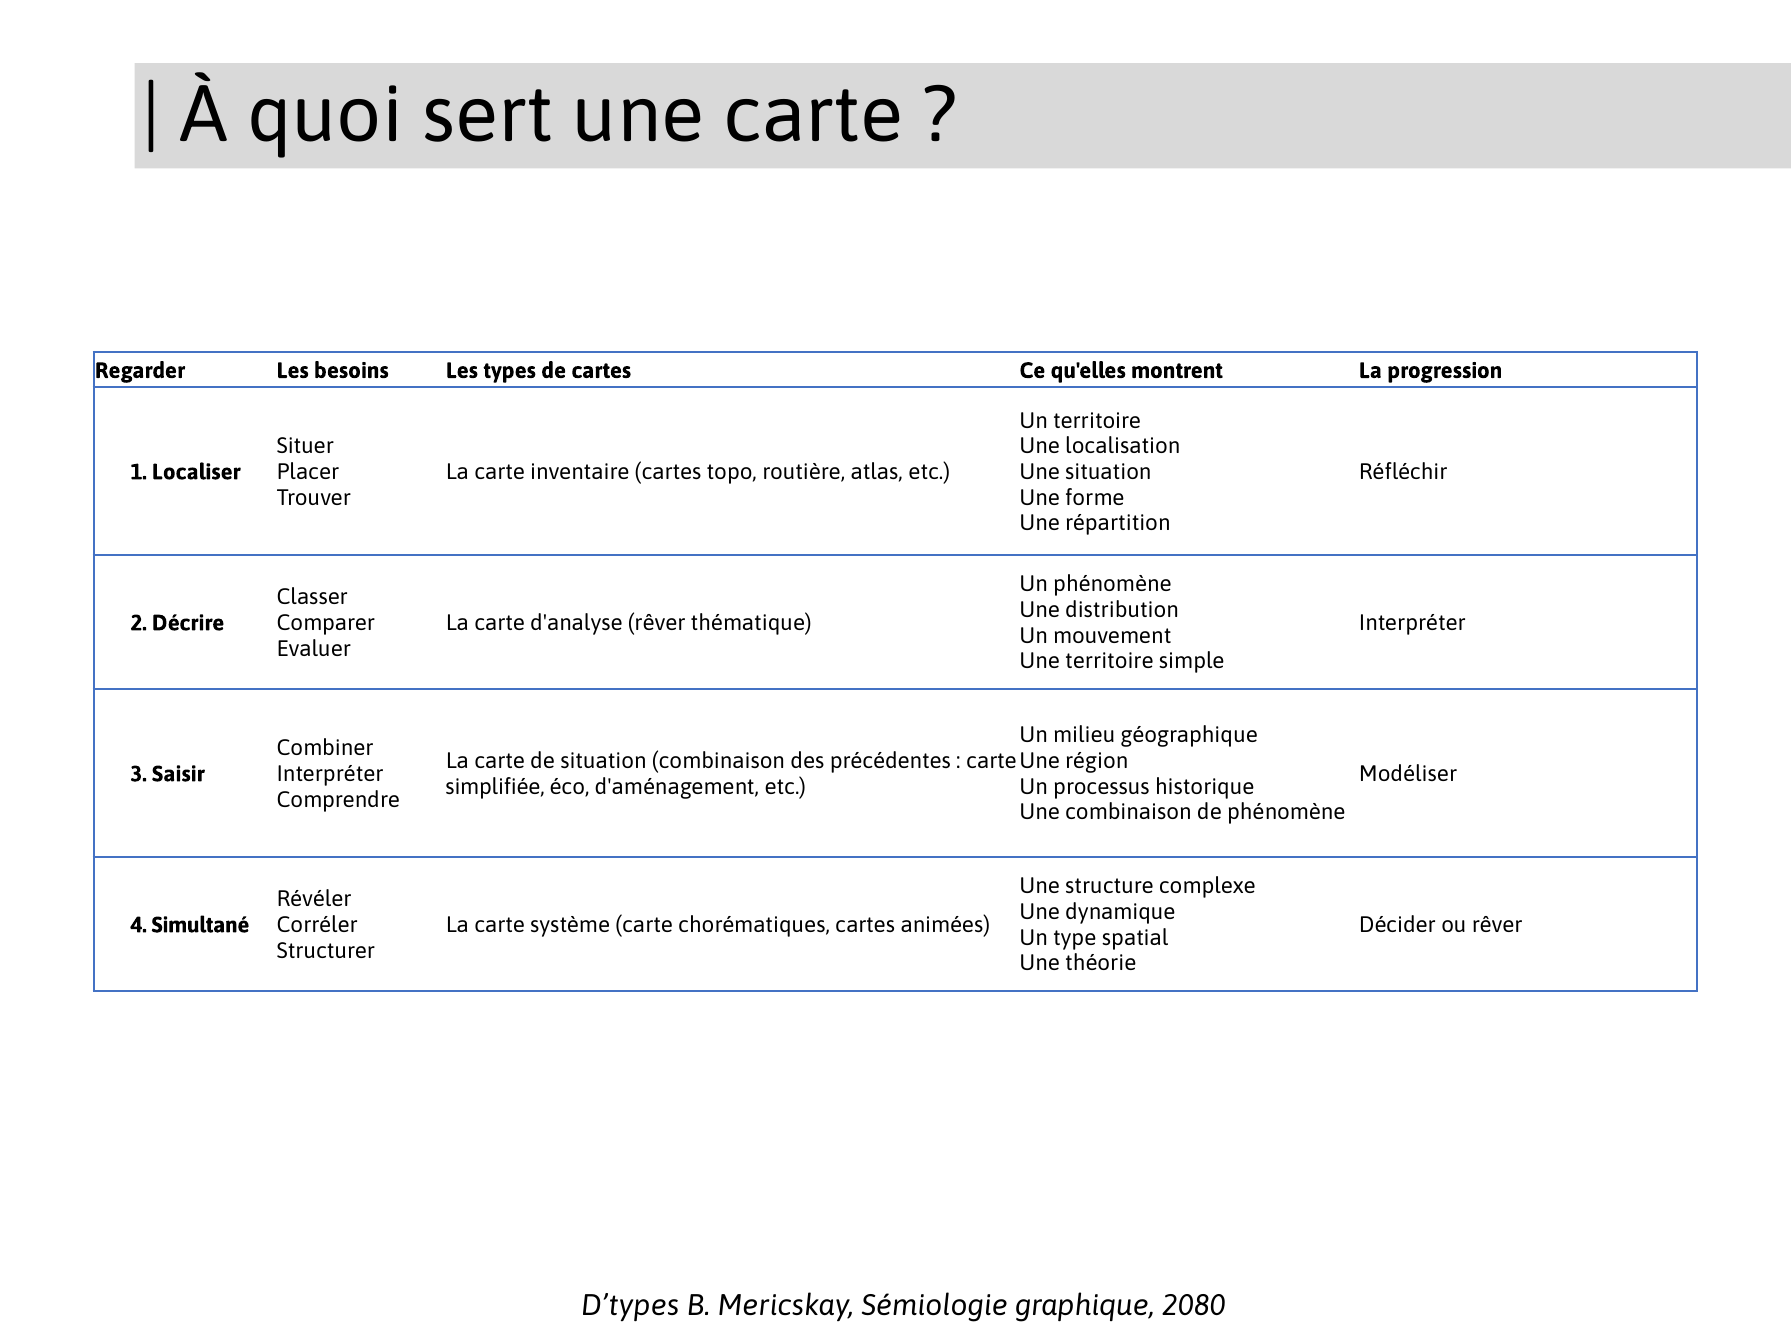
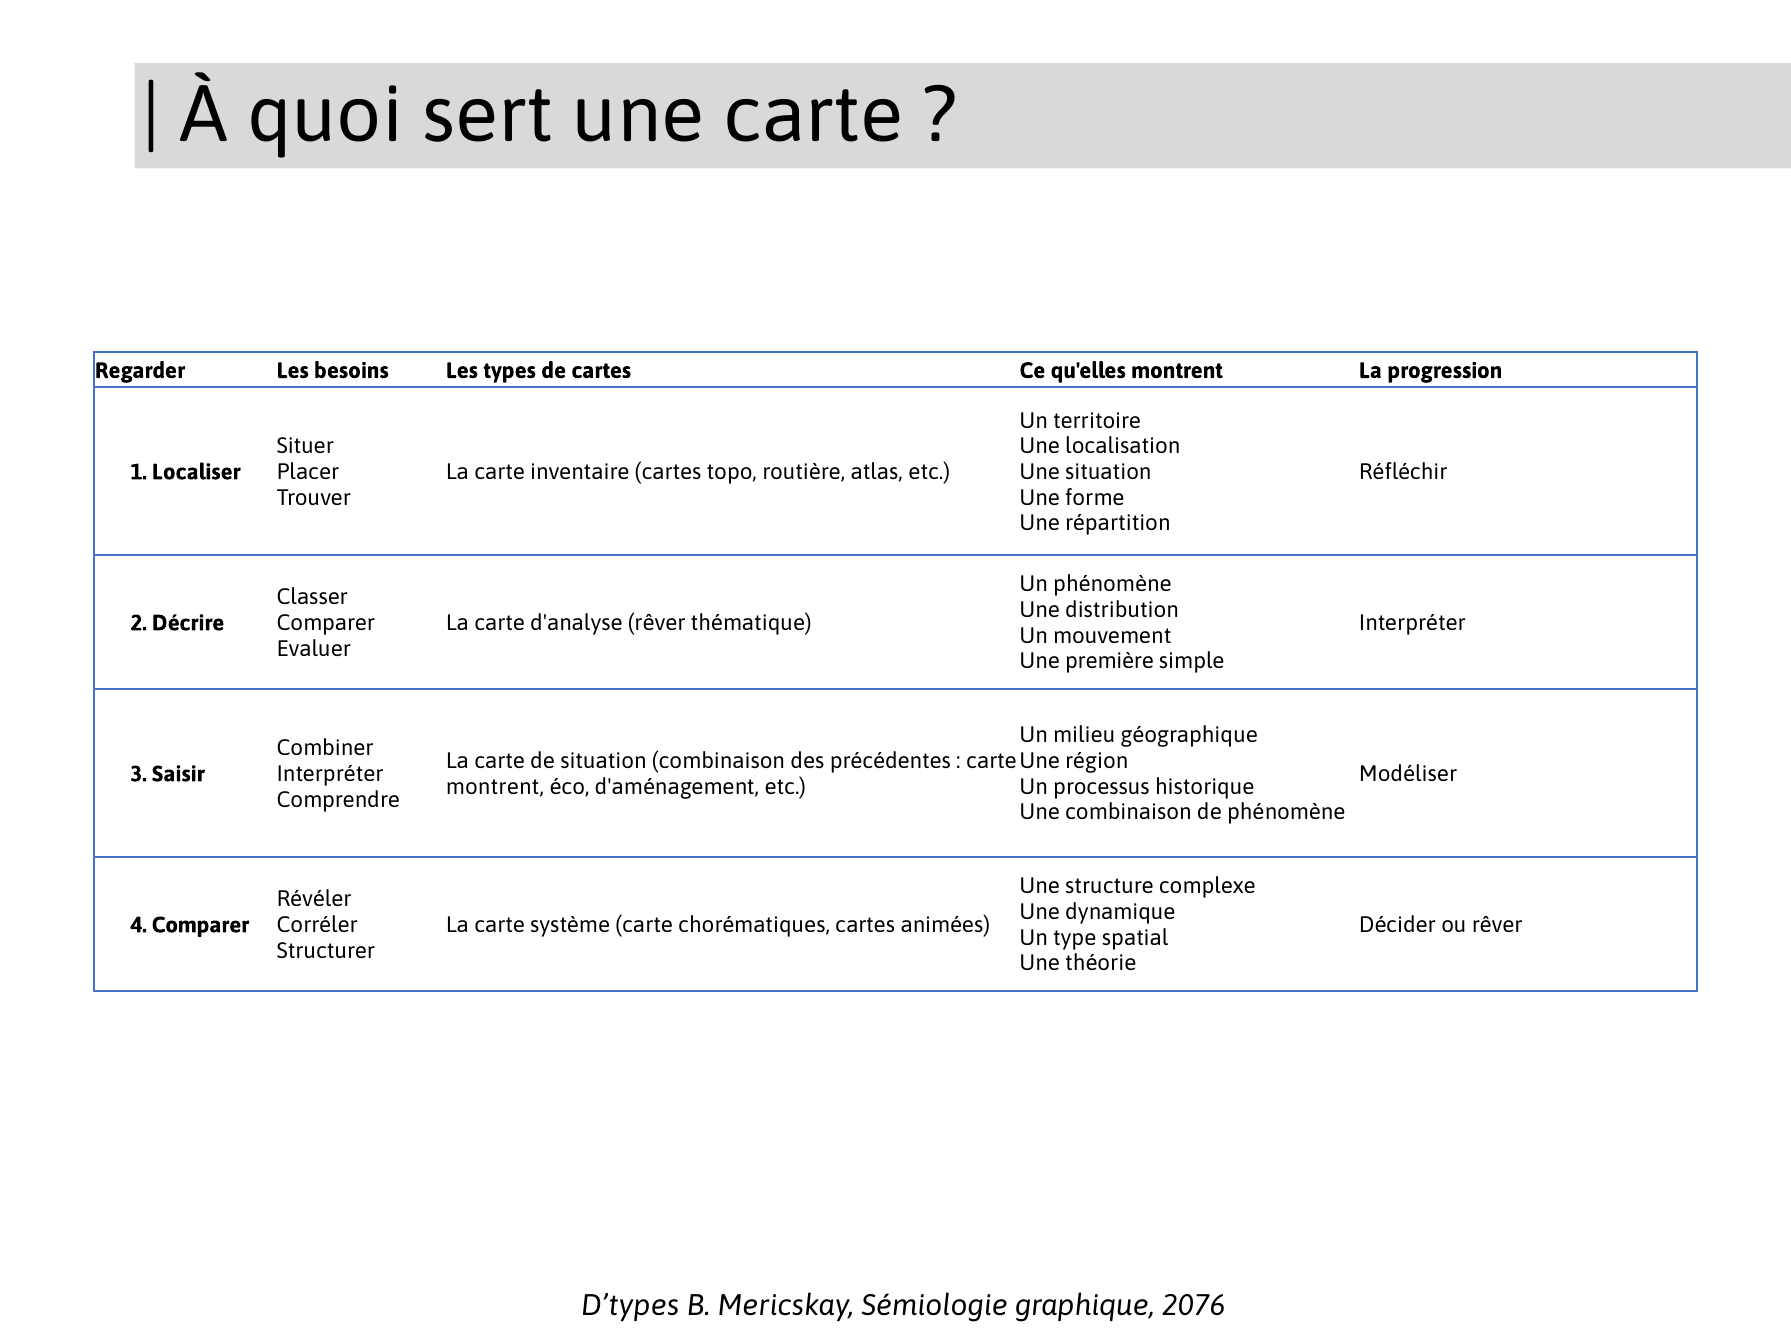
Une territoire: territoire -> première (1110, 662)
simplifiée: simplifiée -> montrent (495, 787)
4 Simultané: Simultané -> Comparer (200, 925)
2080: 2080 -> 2076 (1194, 1306)
